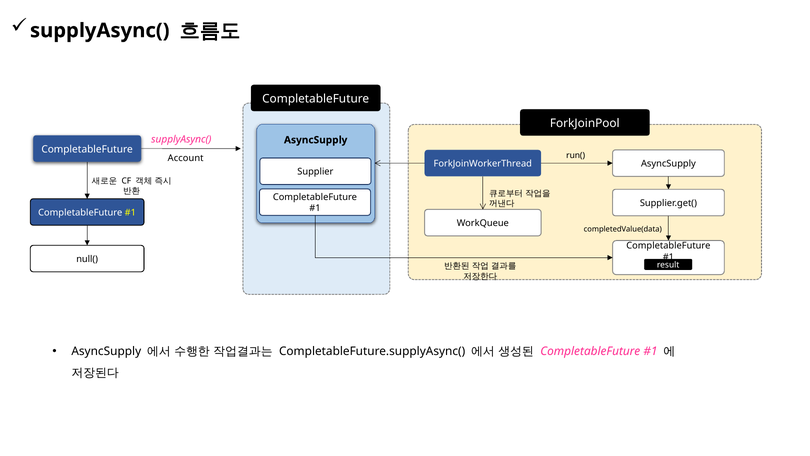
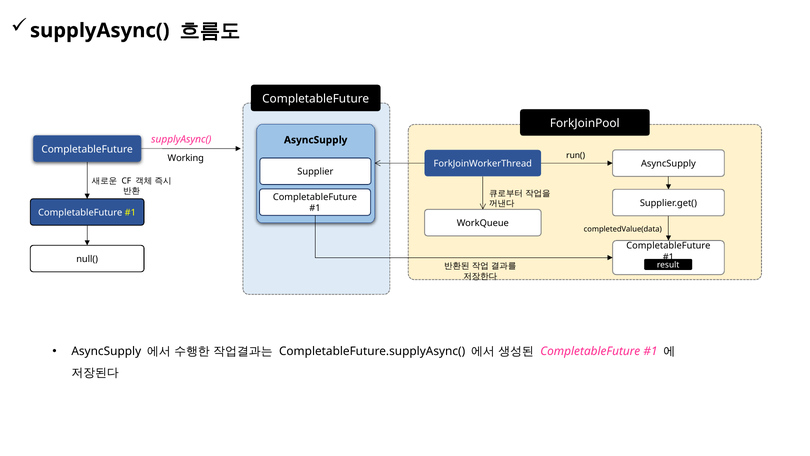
Account: Account -> Working (186, 158)
